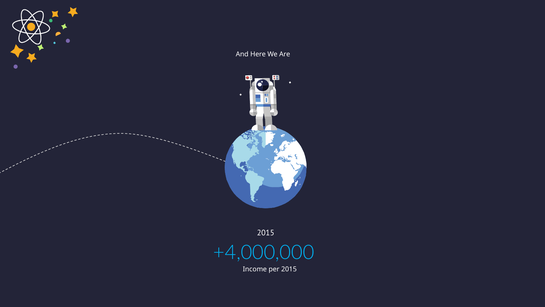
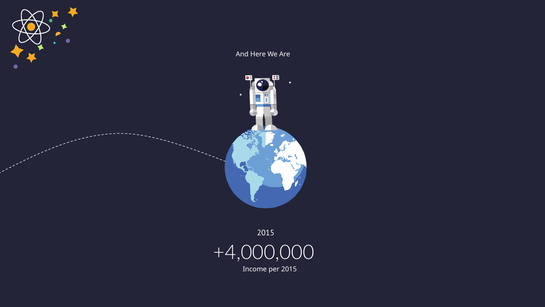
+4,000,000 colour: light blue -> white (264, 252)
